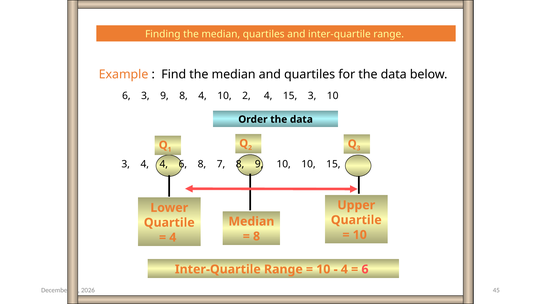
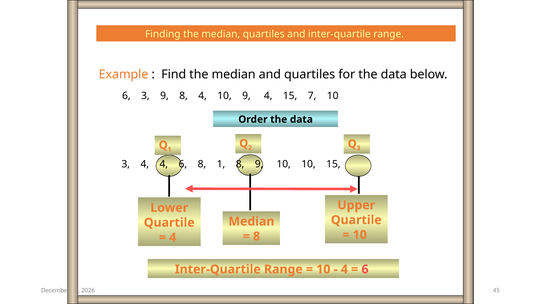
10 2: 2 -> 9 (246, 96)
15 3: 3 -> 7 (312, 96)
8 7: 7 -> 1 (221, 164)
